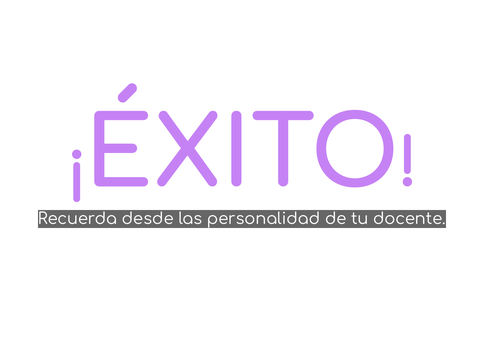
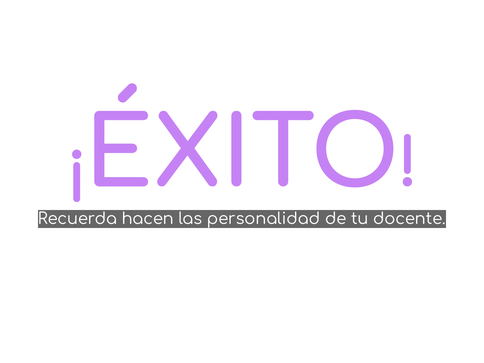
desde: desde -> hacen (148, 219)
